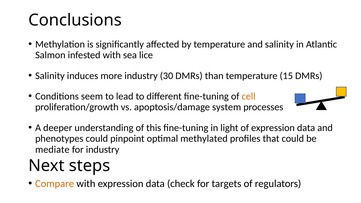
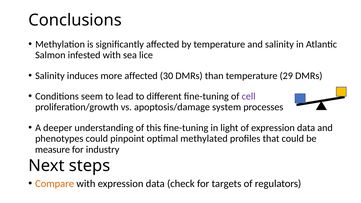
more industry: industry -> affected (141, 76)
15: 15 -> 29 (286, 76)
cell colour: orange -> purple (249, 96)
mediate: mediate -> measure (52, 150)
